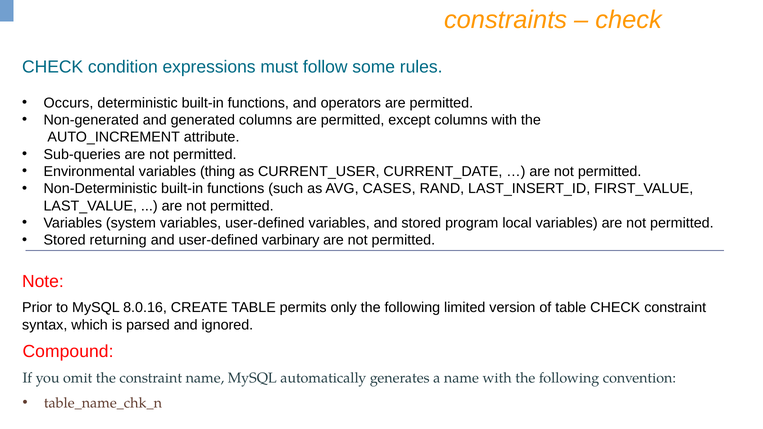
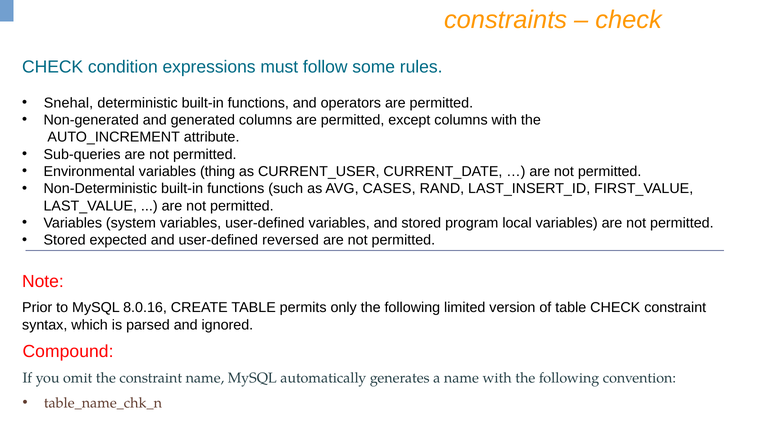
Occurs: Occurs -> Snehal (68, 103)
returning: returning -> expected (118, 240)
varbinary: varbinary -> reversed (291, 240)
